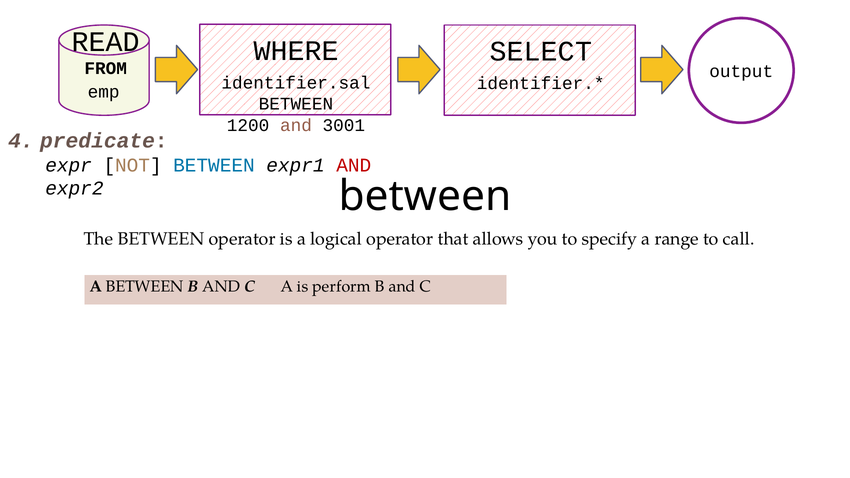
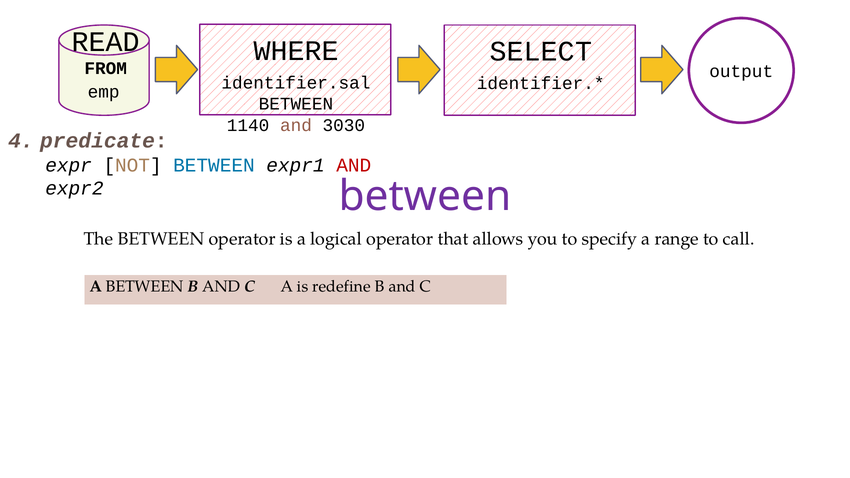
1200: 1200 -> 1140 (248, 125)
3001: 3001 -> 3030 (344, 125)
between colour: black -> purple (425, 196)
perform: perform -> redefine (342, 287)
